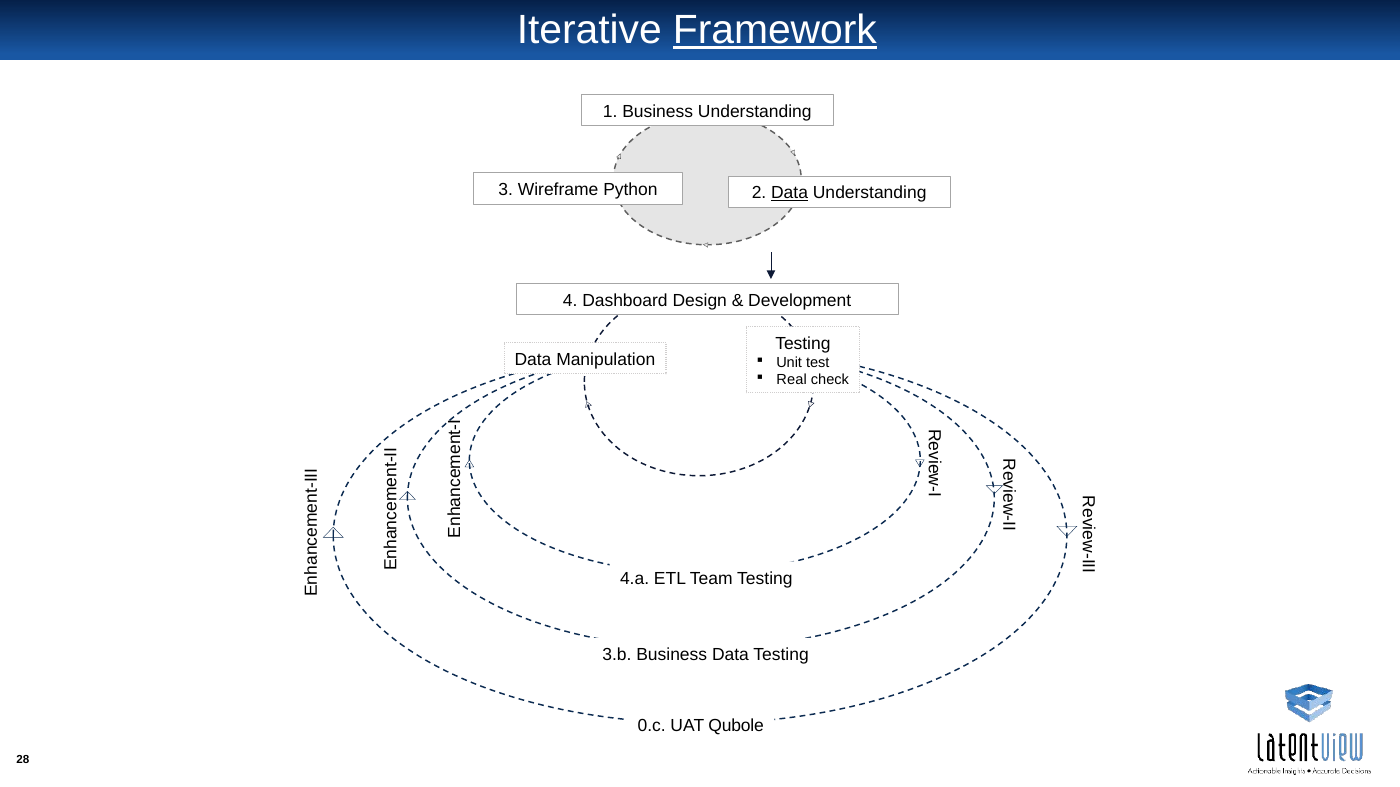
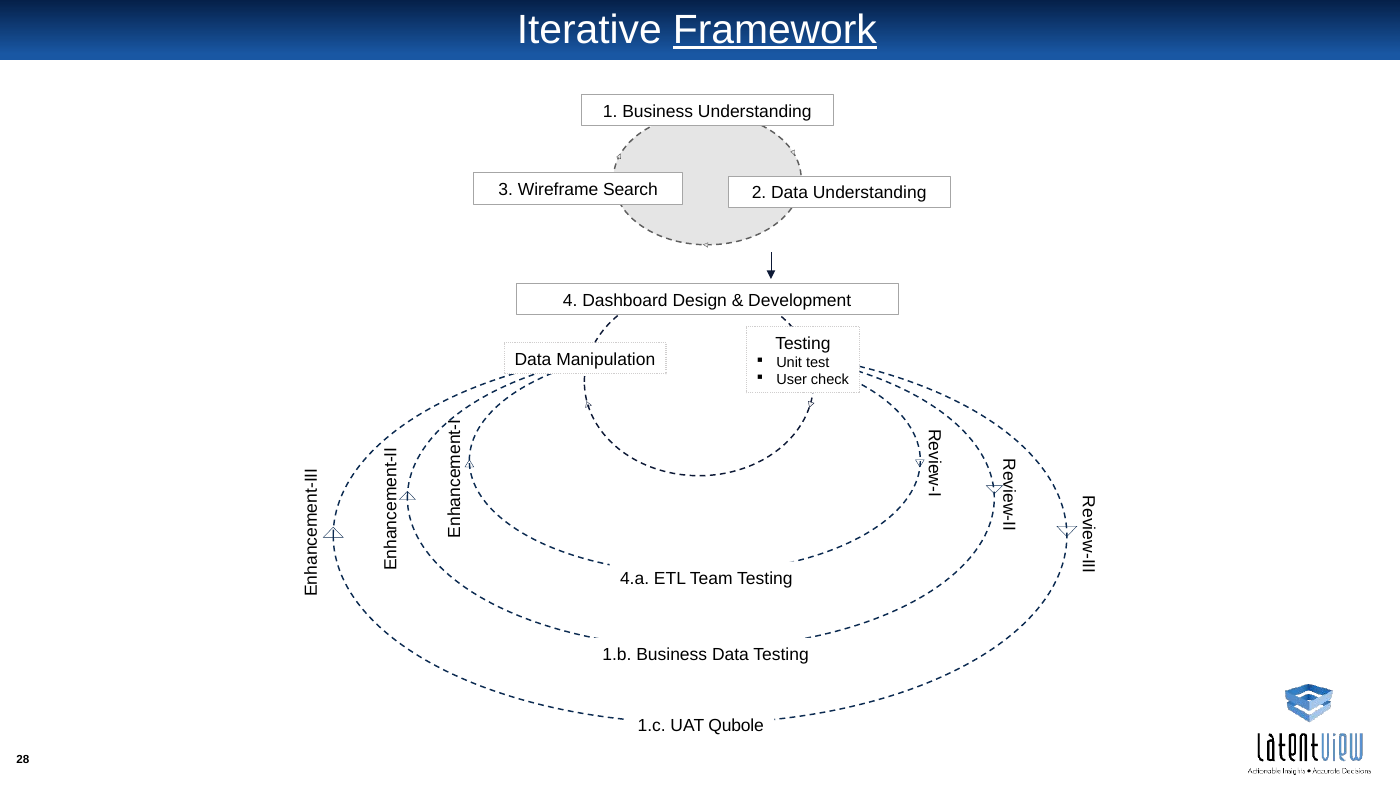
Python: Python -> Search (630, 190)
Data underline: present -> none (790, 193)
Real: Real -> User (792, 380)
3.b: 3.b -> 1.b (617, 655)
0.c: 0.c -> 1.c (652, 726)
